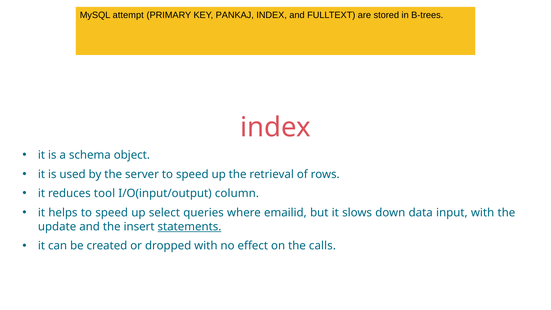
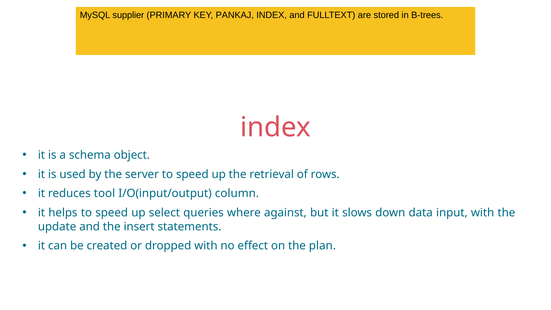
attempt: attempt -> supplier (128, 15)
emailid: emailid -> against (285, 213)
statements underline: present -> none (189, 227)
calls: calls -> plan (322, 246)
